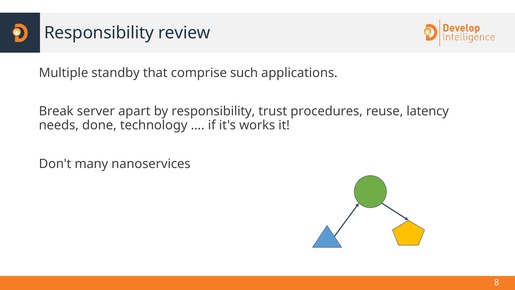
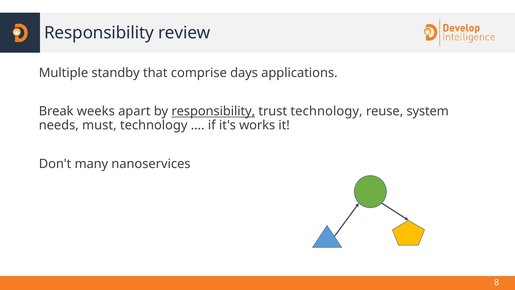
such: such -> days (244, 73)
server: server -> weeks (96, 111)
responsibility underline: none -> present (213, 111)
trust procedures: procedures -> technology (327, 111)
latency: latency -> system (428, 111)
done: done -> must (99, 125)
